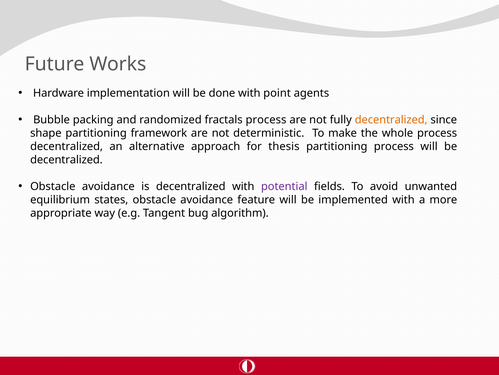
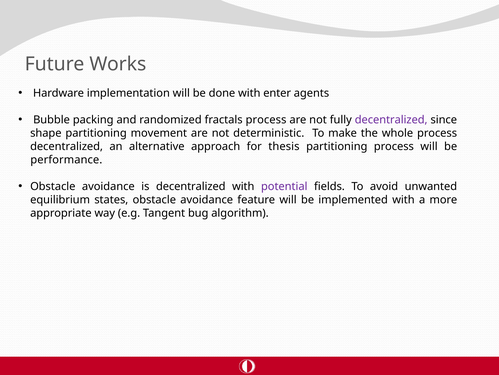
point: point -> enter (277, 93)
decentralized colour: orange -> purple (391, 120)
framework: framework -> movement (159, 133)
decentralized: decentralized -> performance (66, 160)
